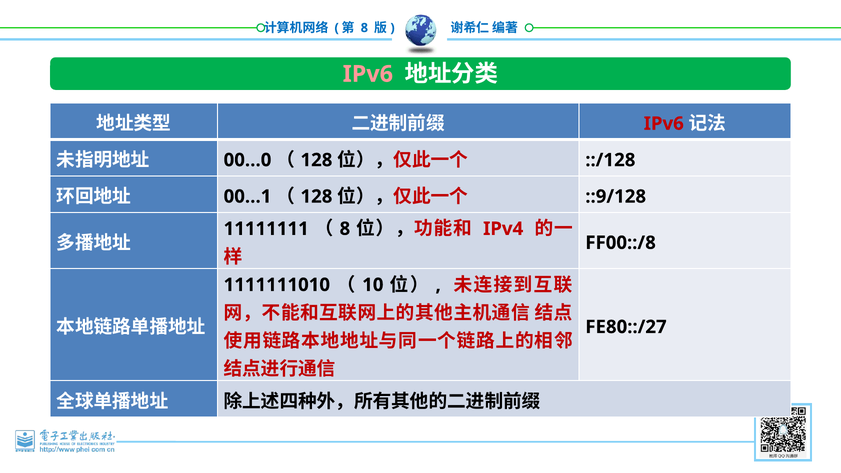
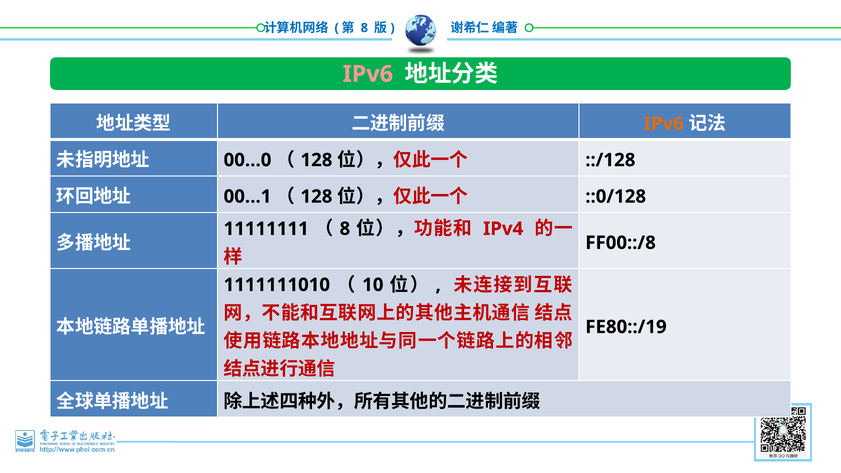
IPv6 colour: red -> orange (664, 124)
::9/128: ::9/128 -> ::0/128 (616, 197)
FE80::/27: FE80::/27 -> FE80::/19 (626, 327)
